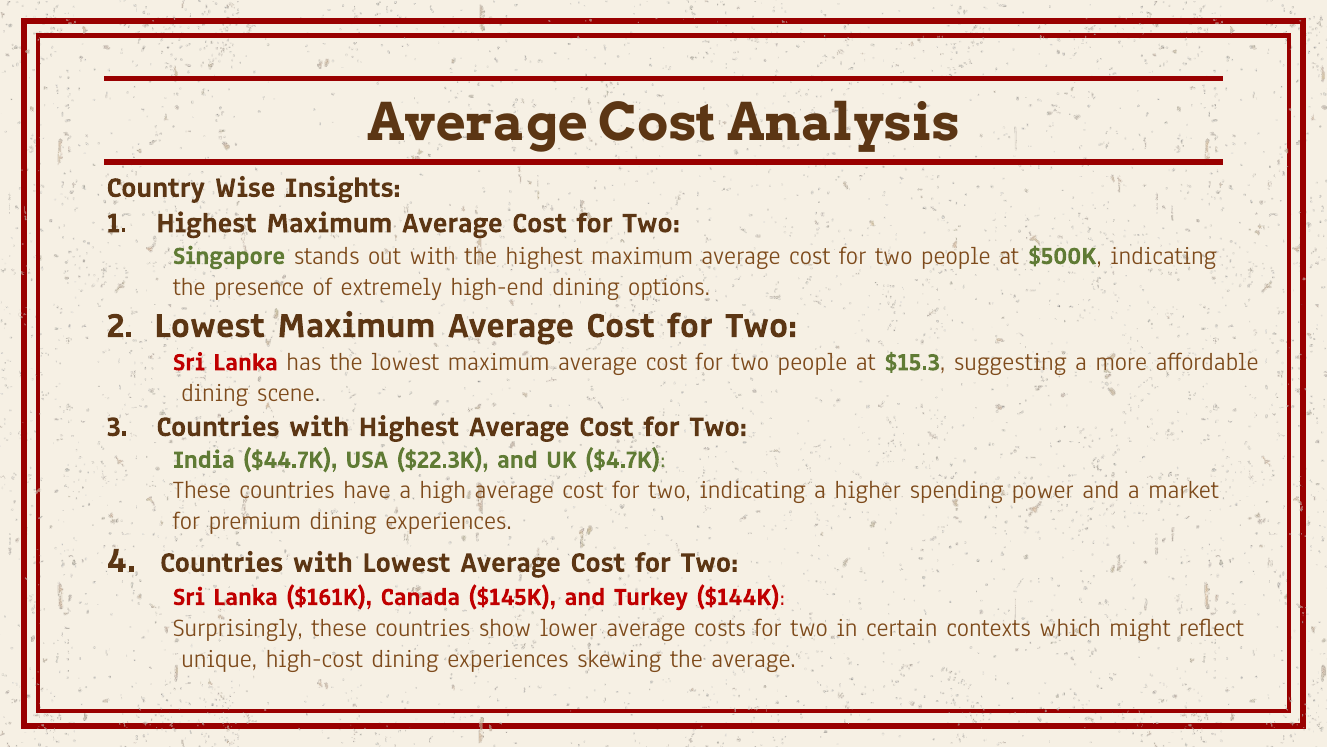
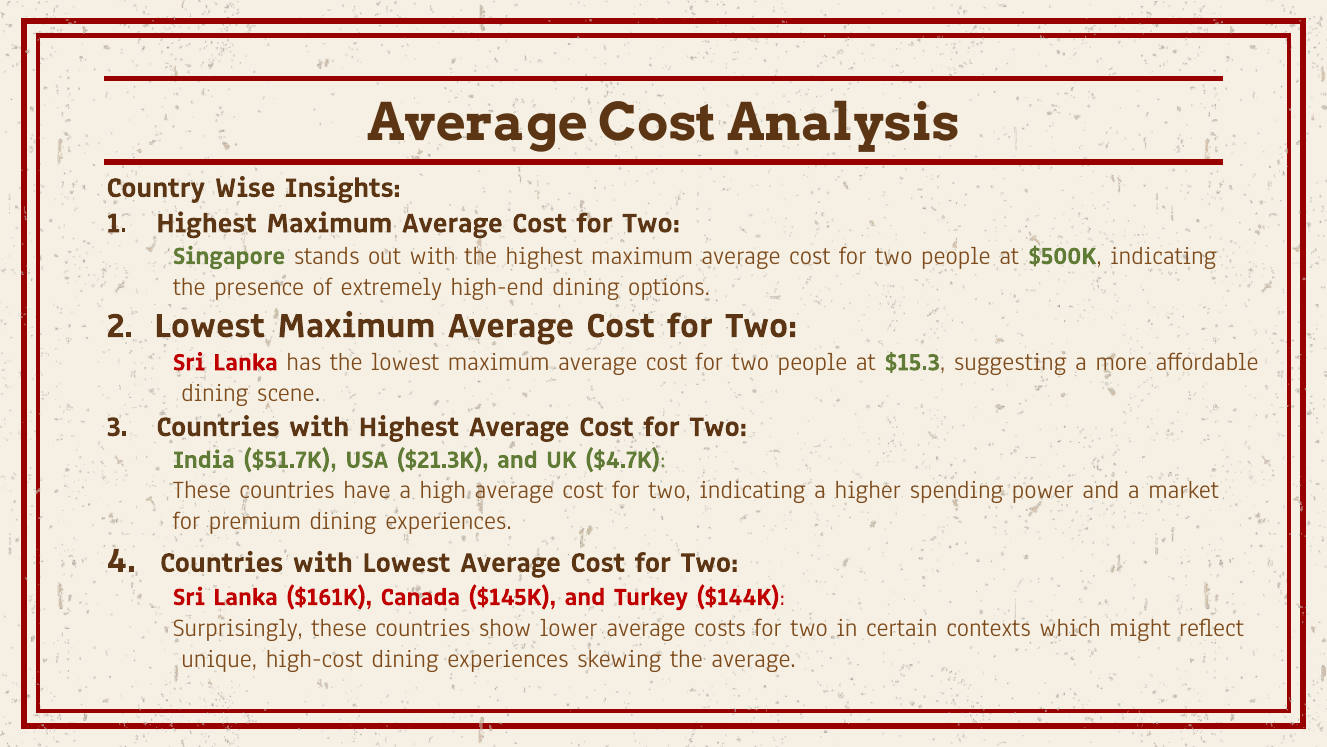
$44.7K: $44.7K -> $51.7K (290, 459)
$22.3K: $22.3K -> $21.3K (443, 459)
